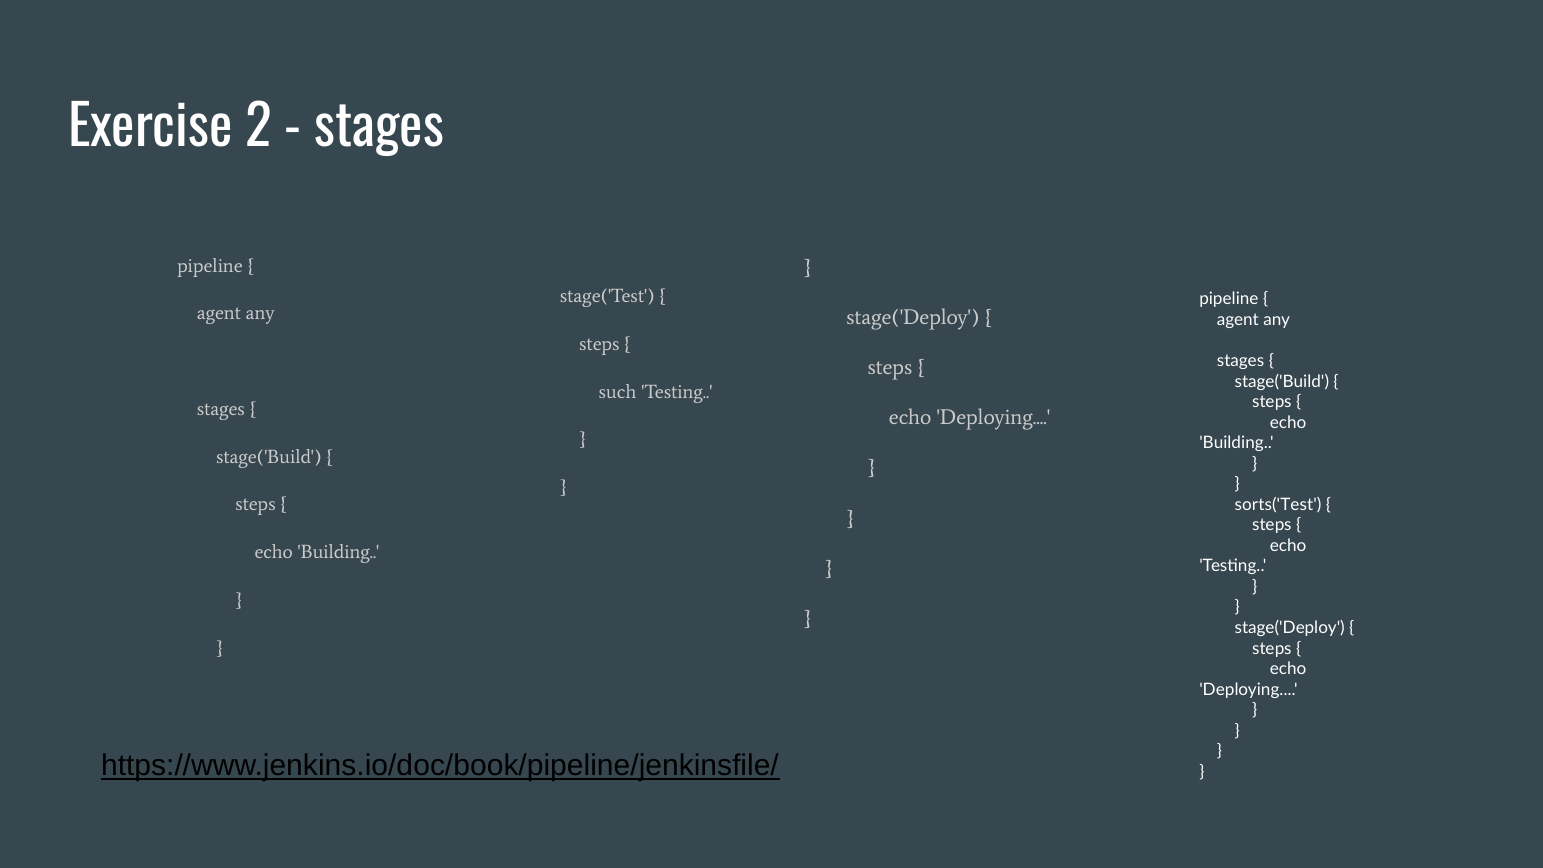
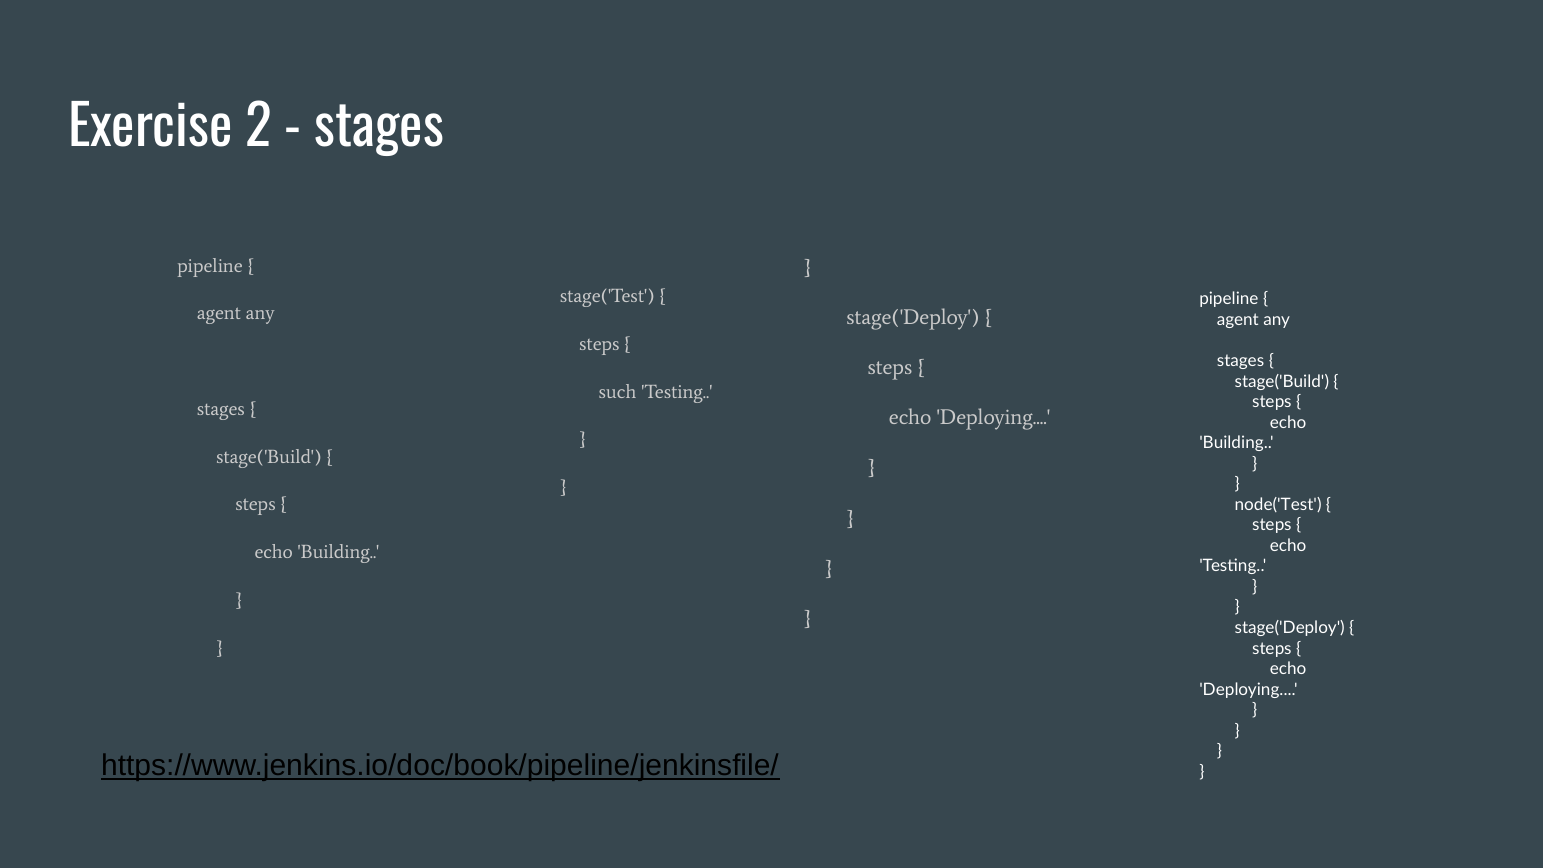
sorts('Test: sorts('Test -> node('Test (1278, 505)
